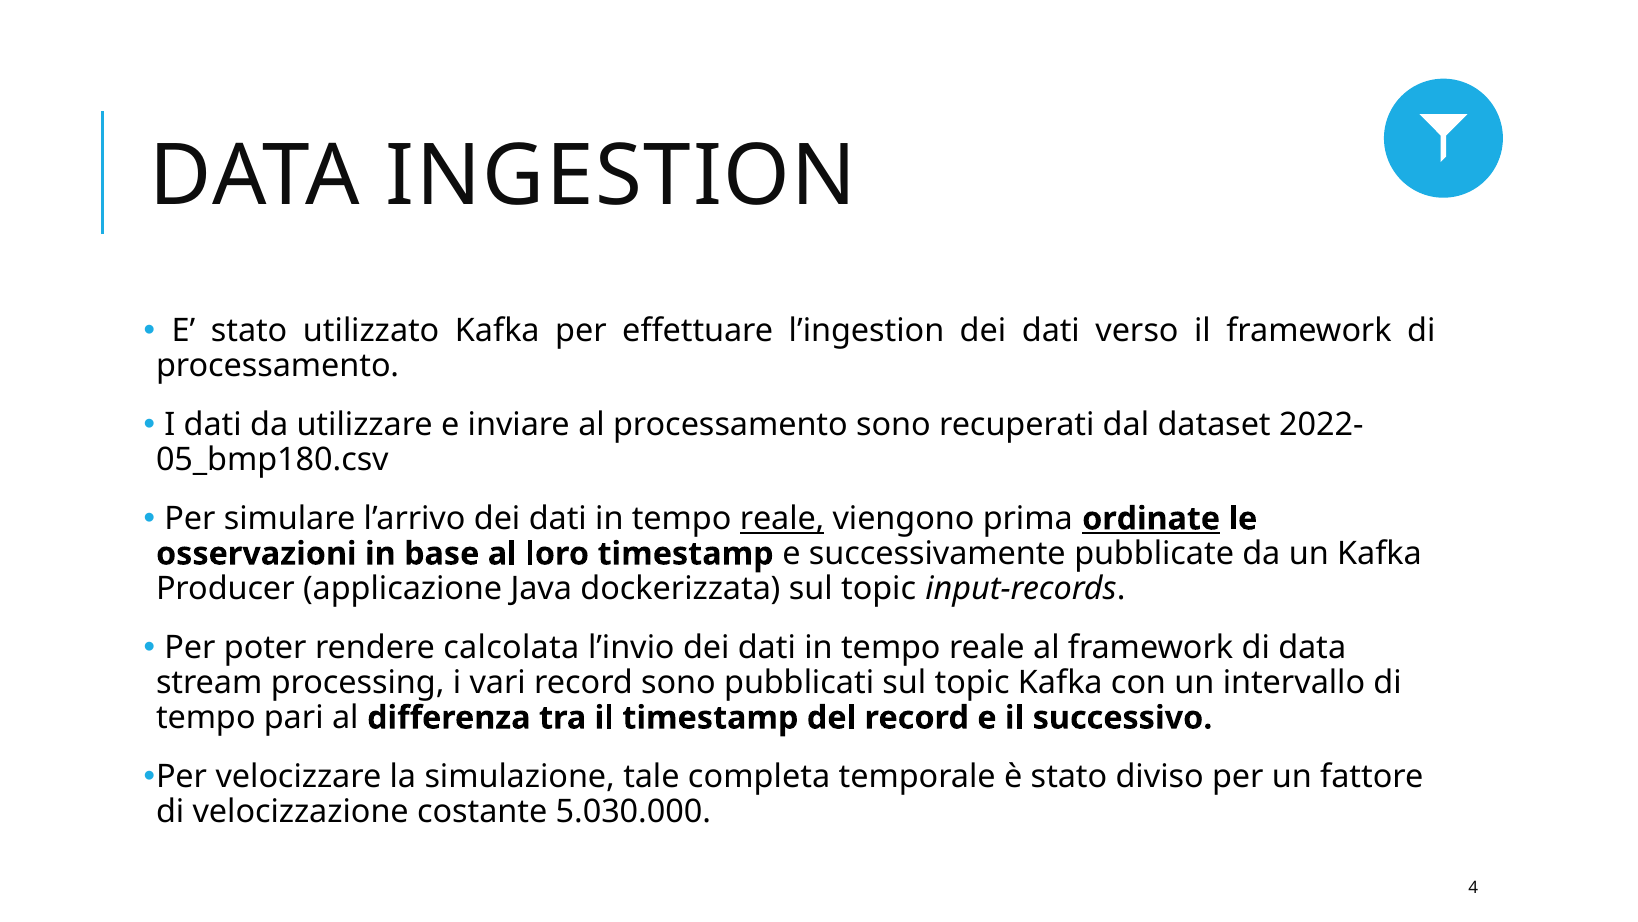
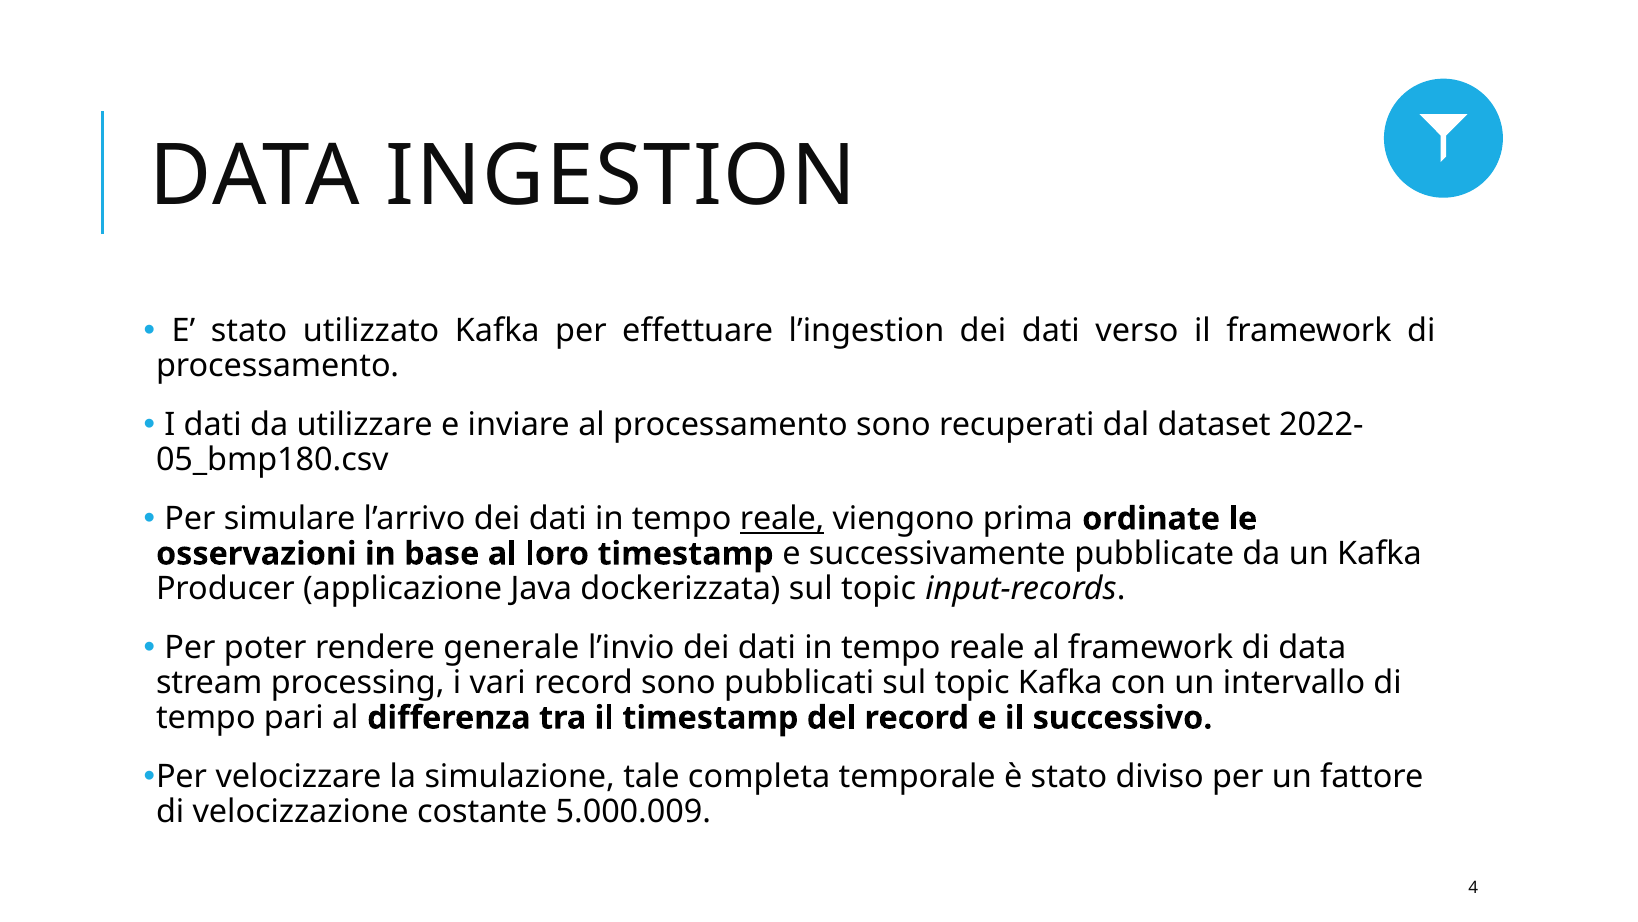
ordinate underline: present -> none (1151, 518)
calcolata: calcolata -> generale (511, 647)
5.030.000: 5.030.000 -> 5.000.009 (633, 811)
